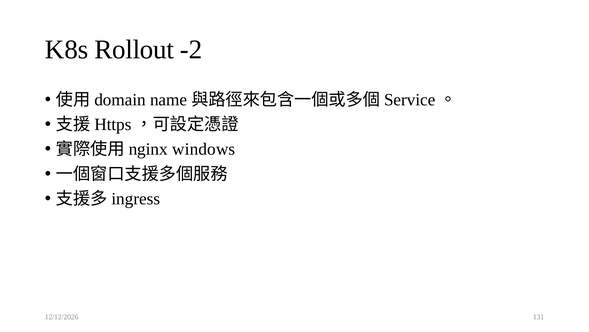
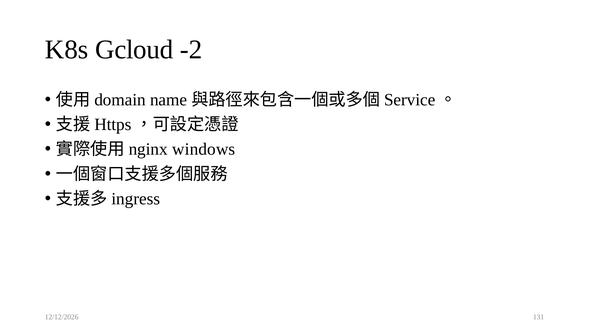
Rollout: Rollout -> Gcloud (134, 49)
